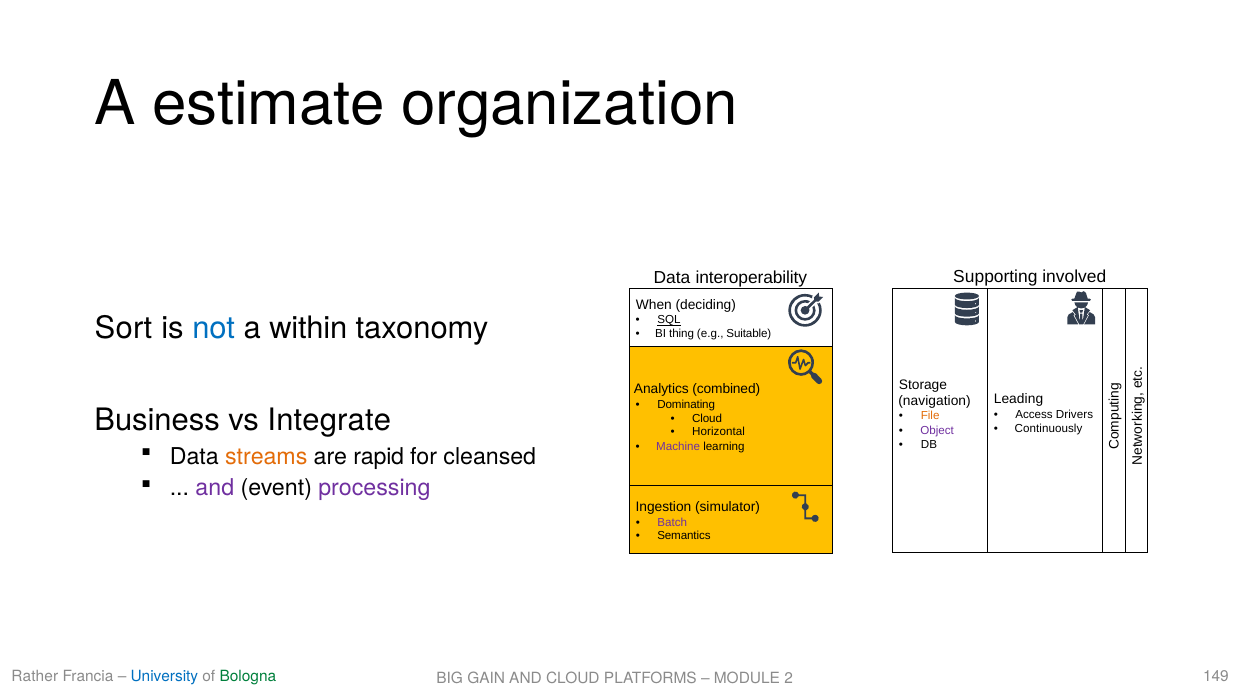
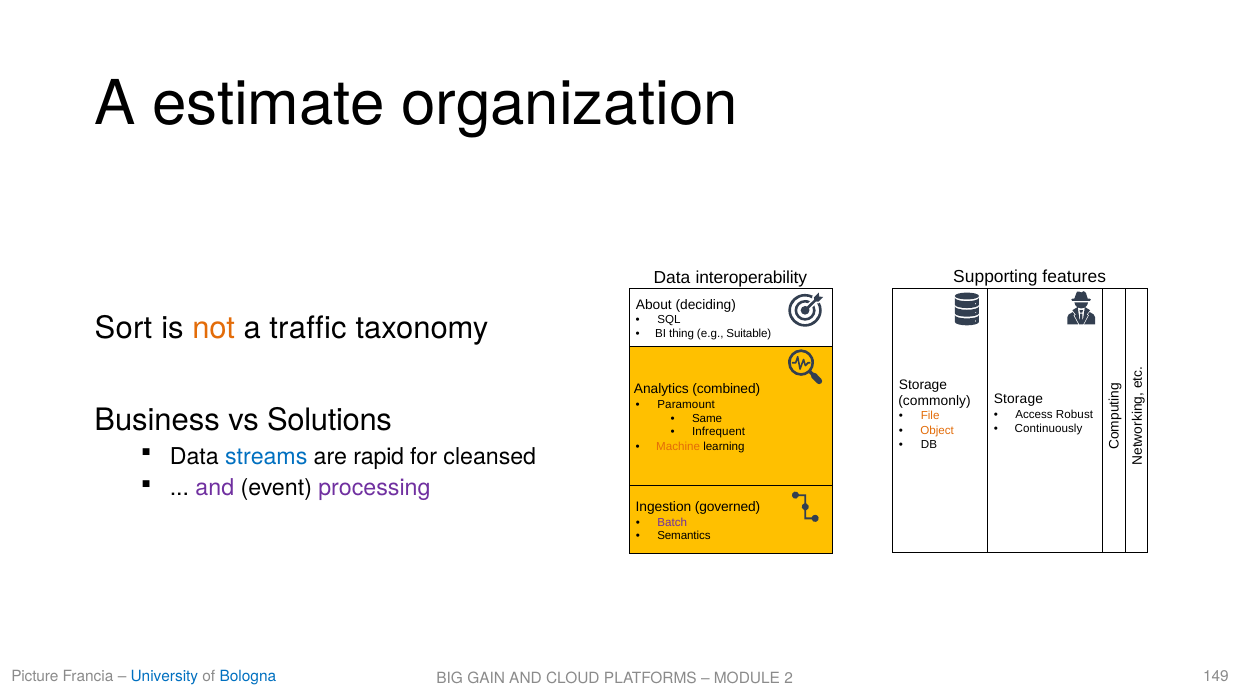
involved: involved -> features (1074, 277)
When: When -> About (654, 305)
SQL underline: present -> none (669, 320)
not colour: blue -> orange (214, 328)
within: within -> traffic (308, 328)
Leading: Leading -> Storage (1018, 399)
navigation: navigation -> commonly (935, 402)
Dominating: Dominating -> Paramount (686, 405)
Integrate: Integrate -> Solutions (330, 421)
Drivers: Drivers -> Robust (1075, 415)
Cloud: Cloud -> Same (707, 418)
Object colour: purple -> orange (937, 431)
Horizontal: Horizontal -> Infrequent (719, 432)
Machine colour: purple -> orange (678, 447)
streams colour: orange -> blue (266, 457)
simulator: simulator -> governed (728, 507)
Rather: Rather -> Picture (35, 677)
Bologna colour: green -> blue (248, 677)
